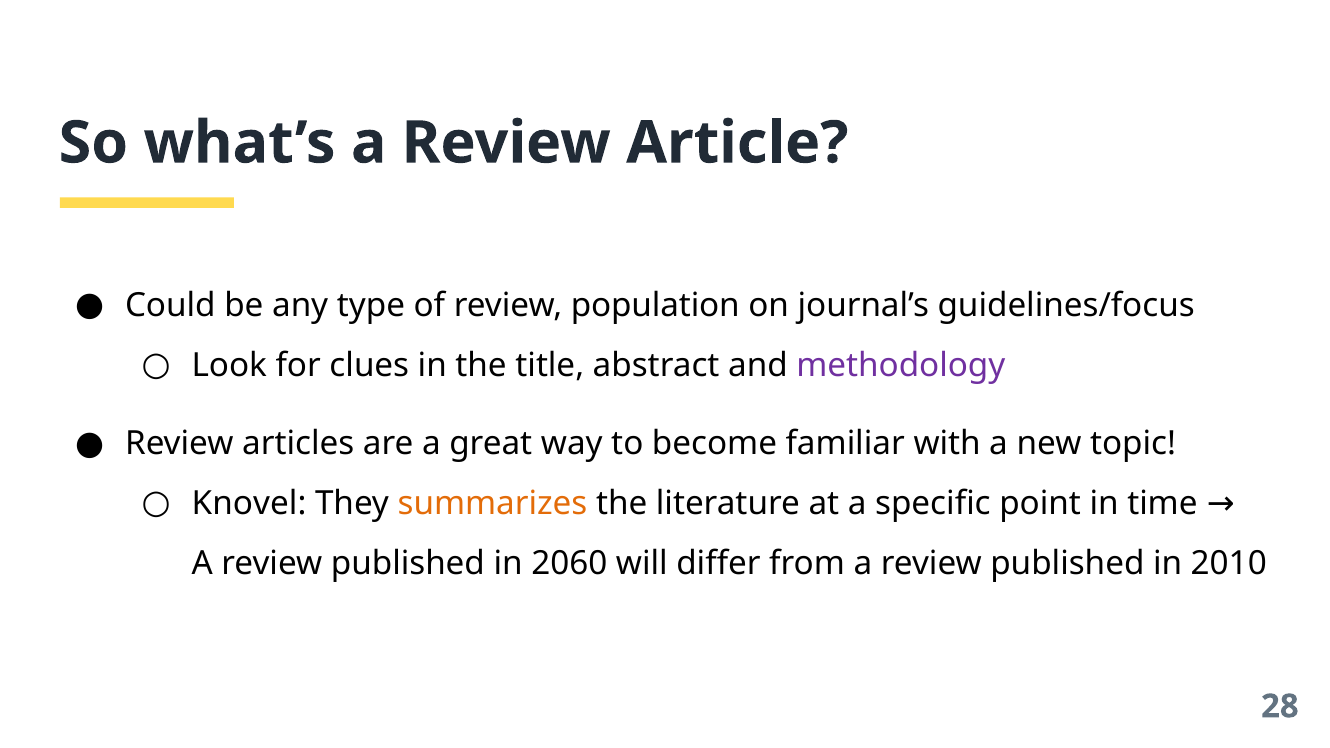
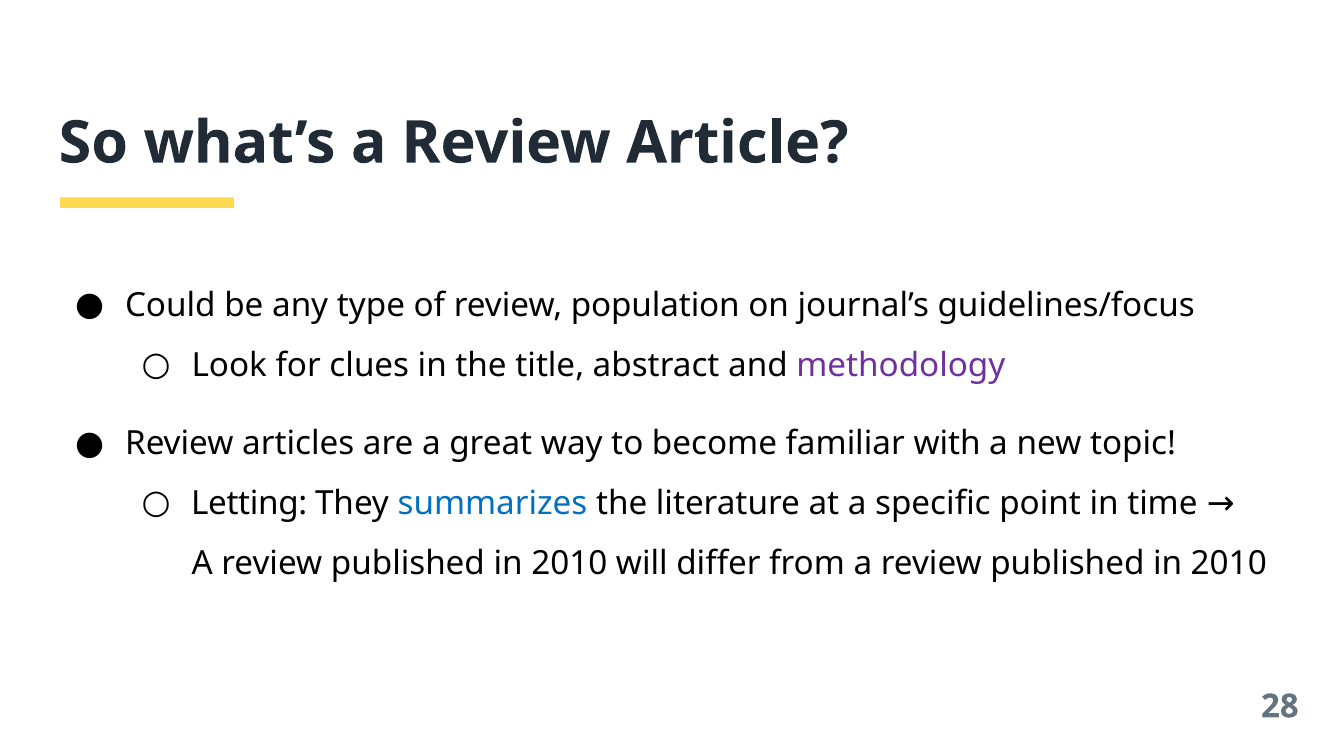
Knovel: Knovel -> Letting (249, 503)
summarizes colour: orange -> blue (493, 503)
2060: 2060 -> 2010 (569, 563)
